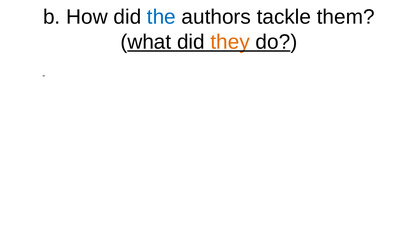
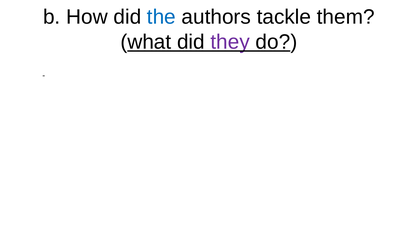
they colour: orange -> purple (230, 42)
